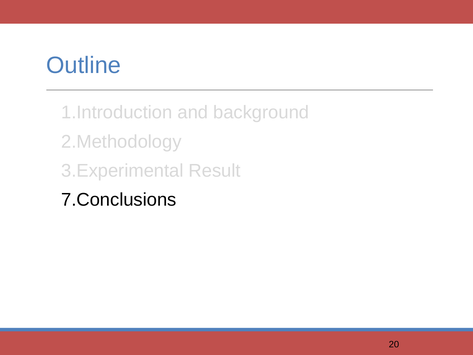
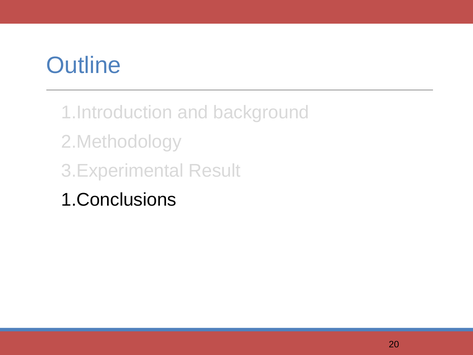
7.Conclusions: 7.Conclusions -> 1.Conclusions (119, 200)
